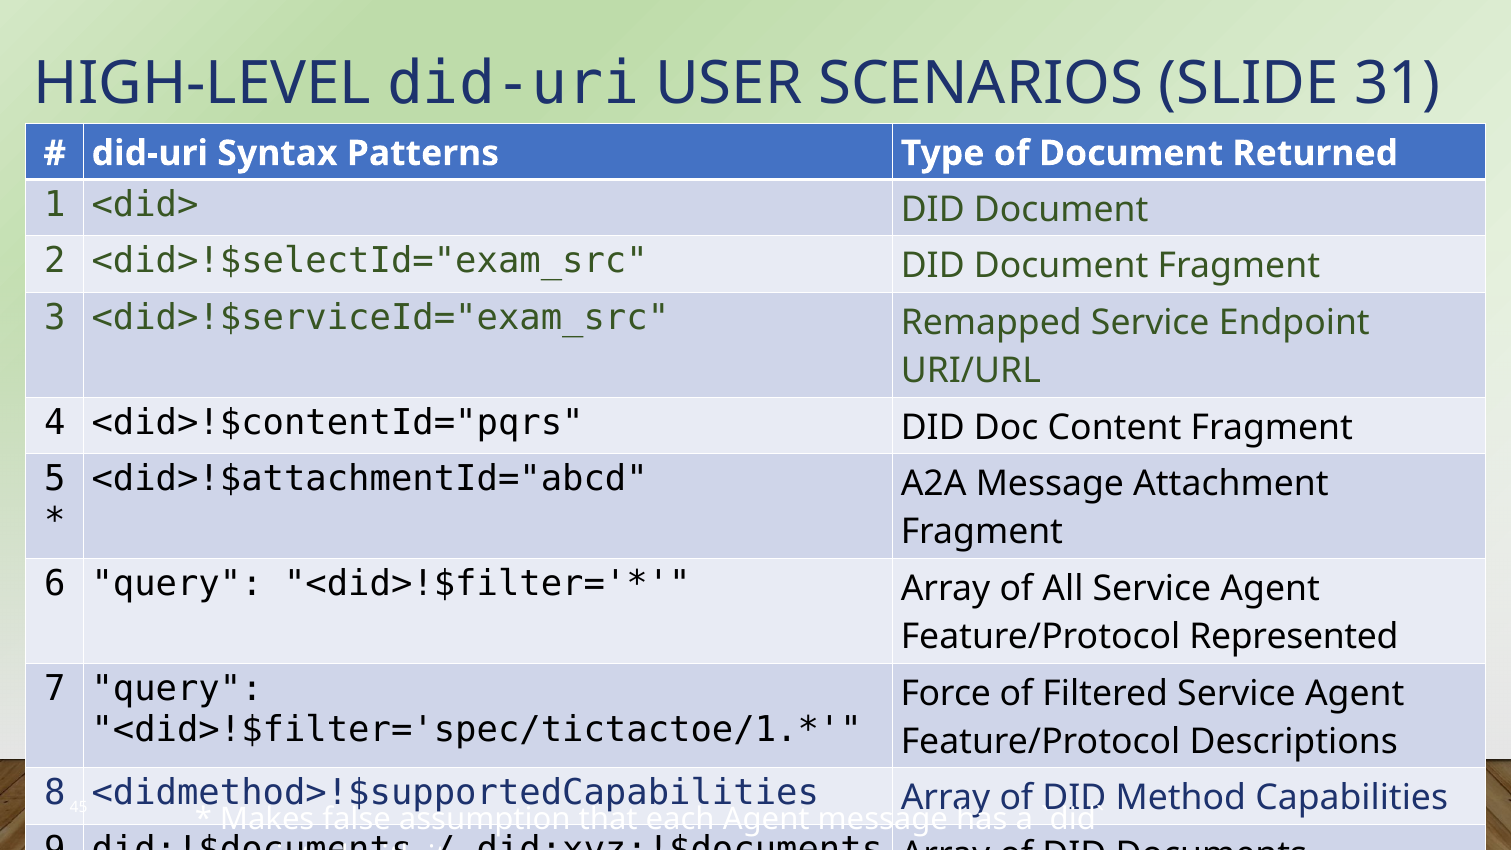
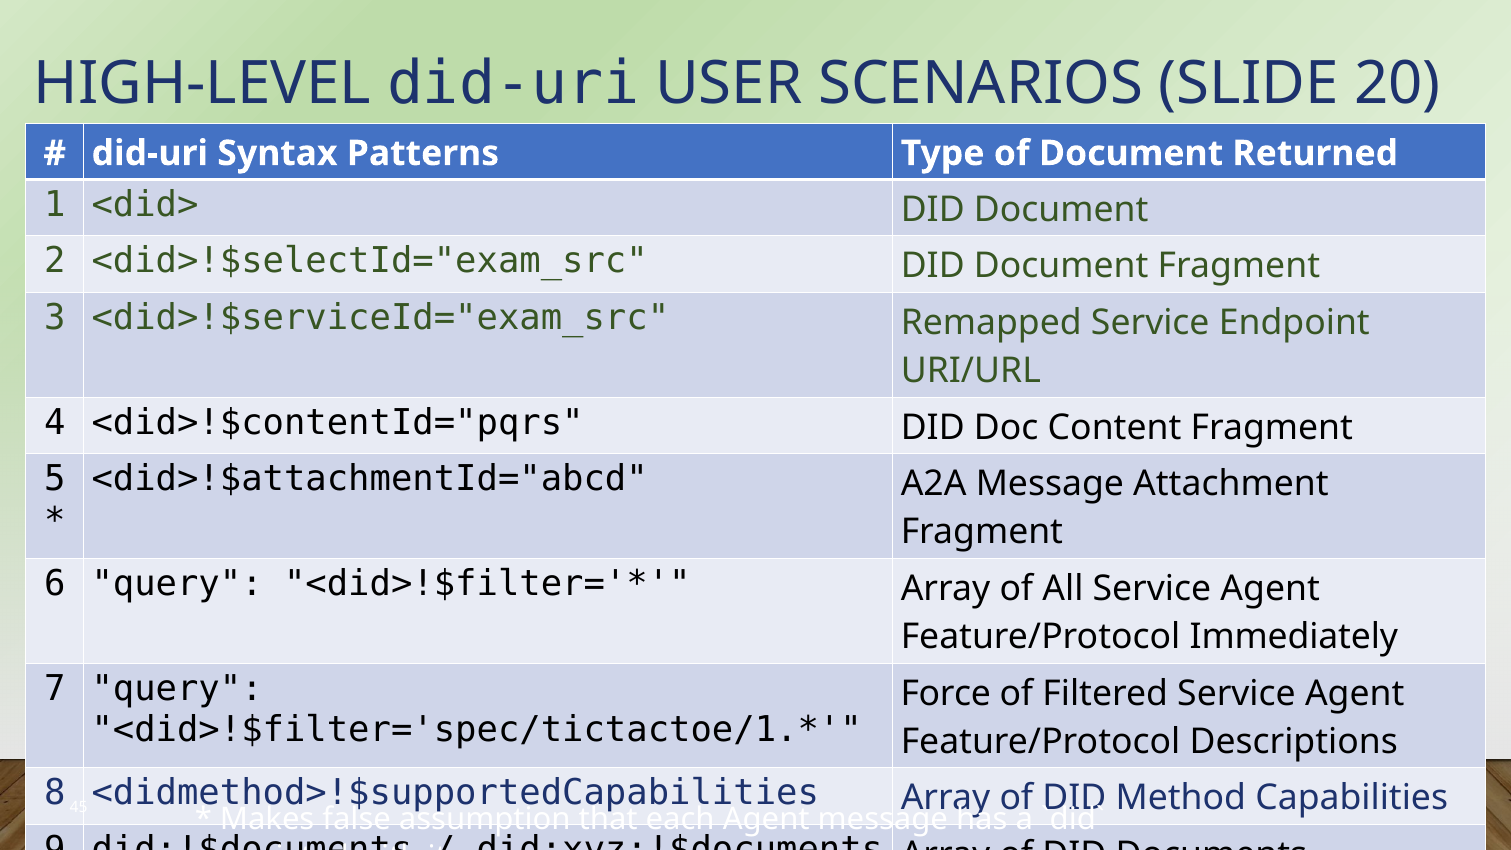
31: 31 -> 20 (1398, 84)
Represented: Represented -> Immediately (1294, 637)
